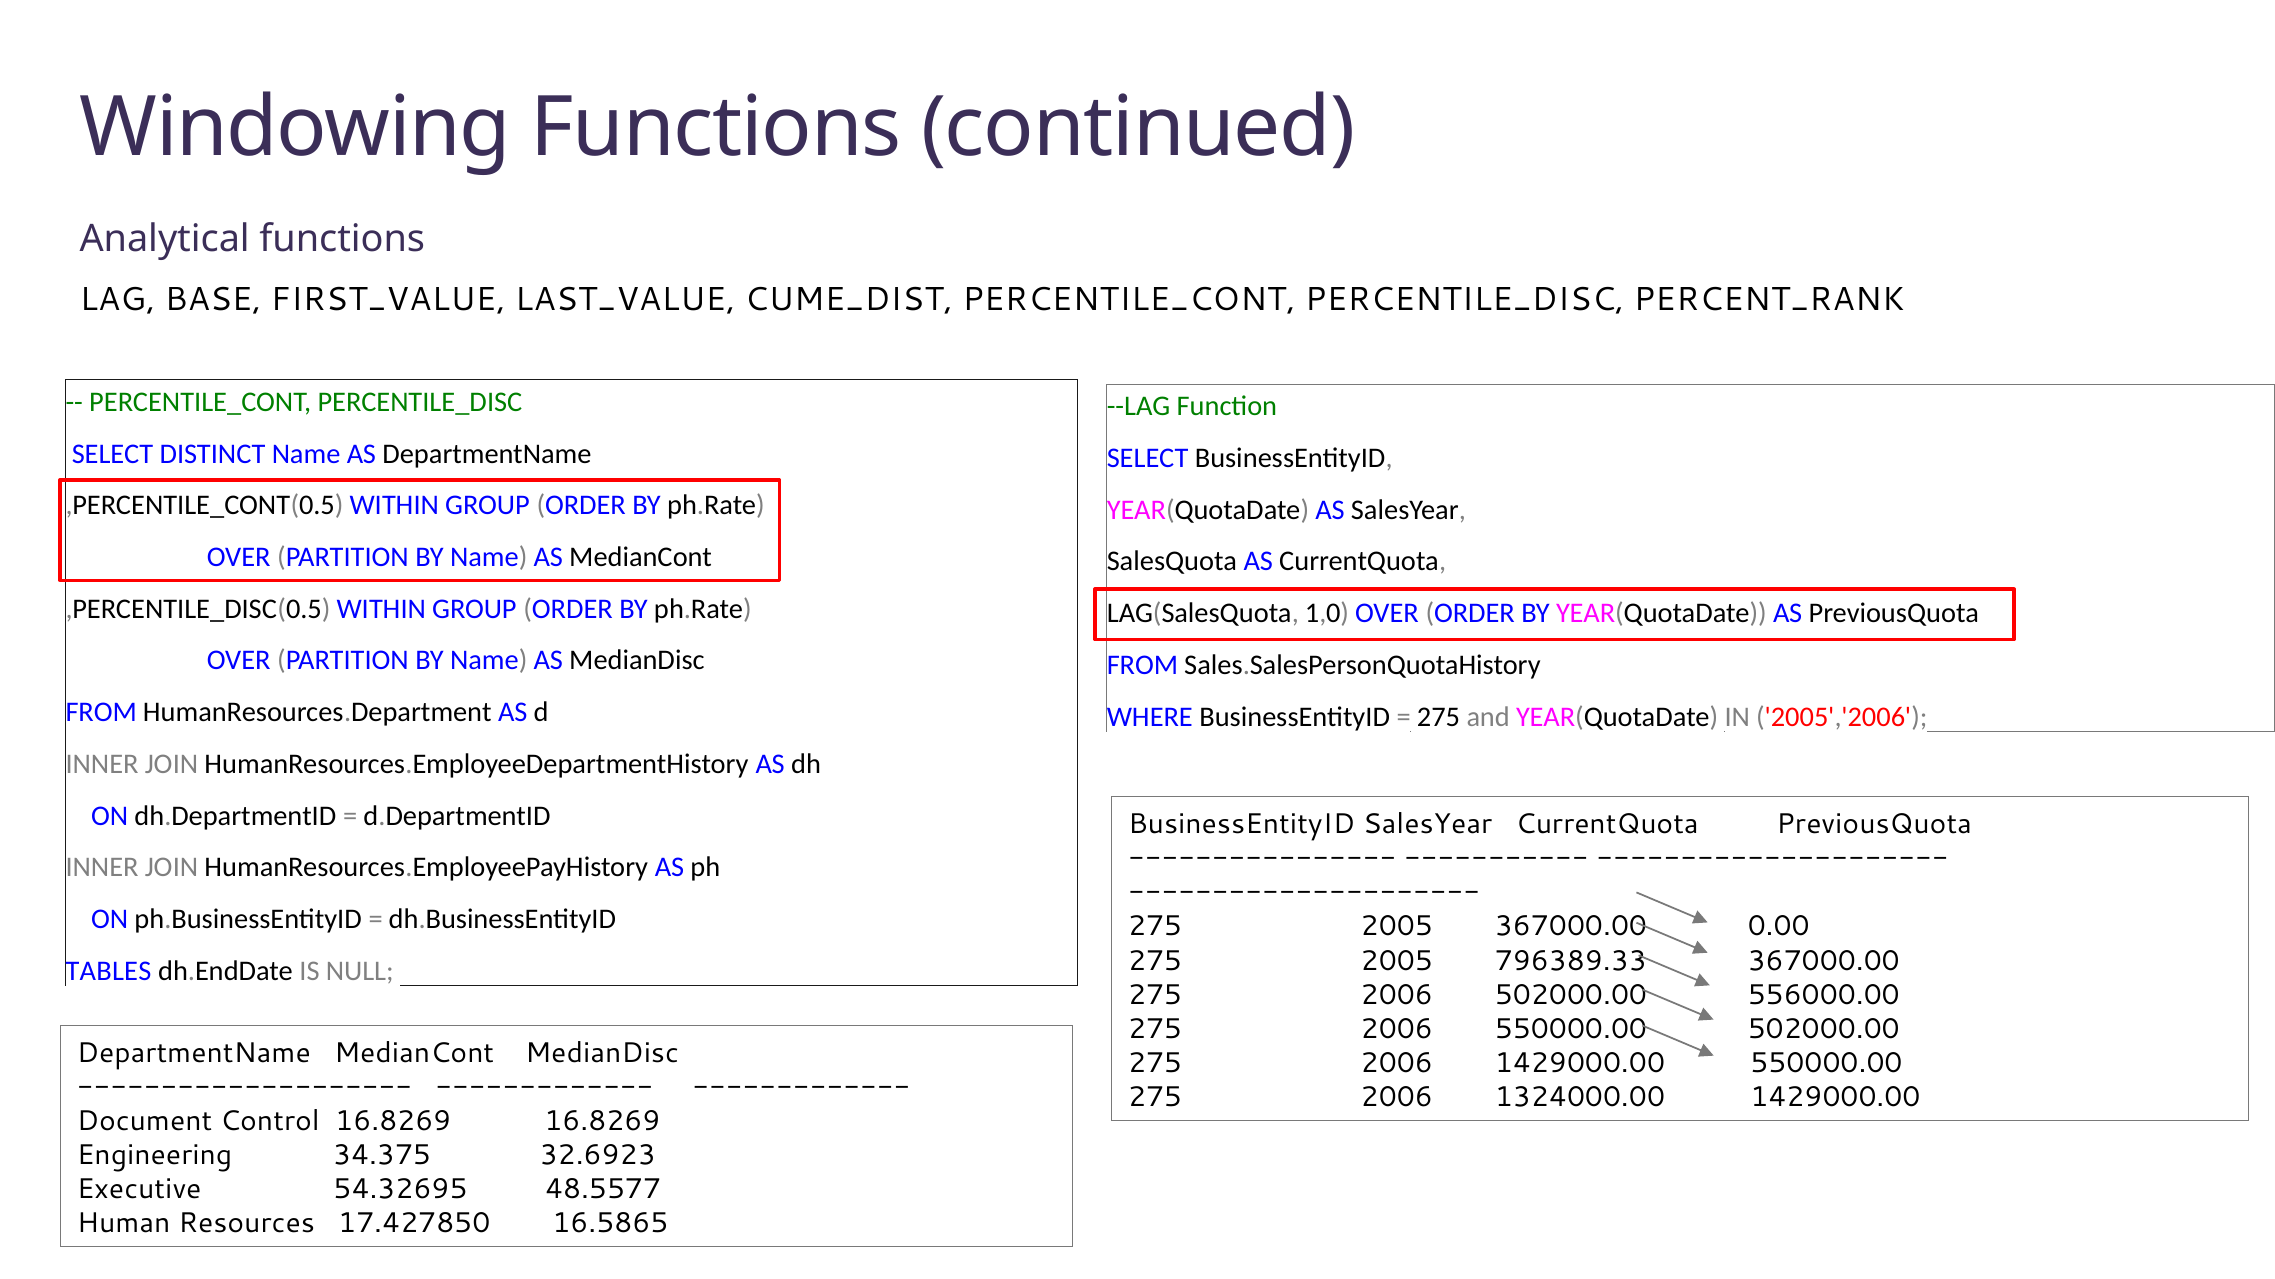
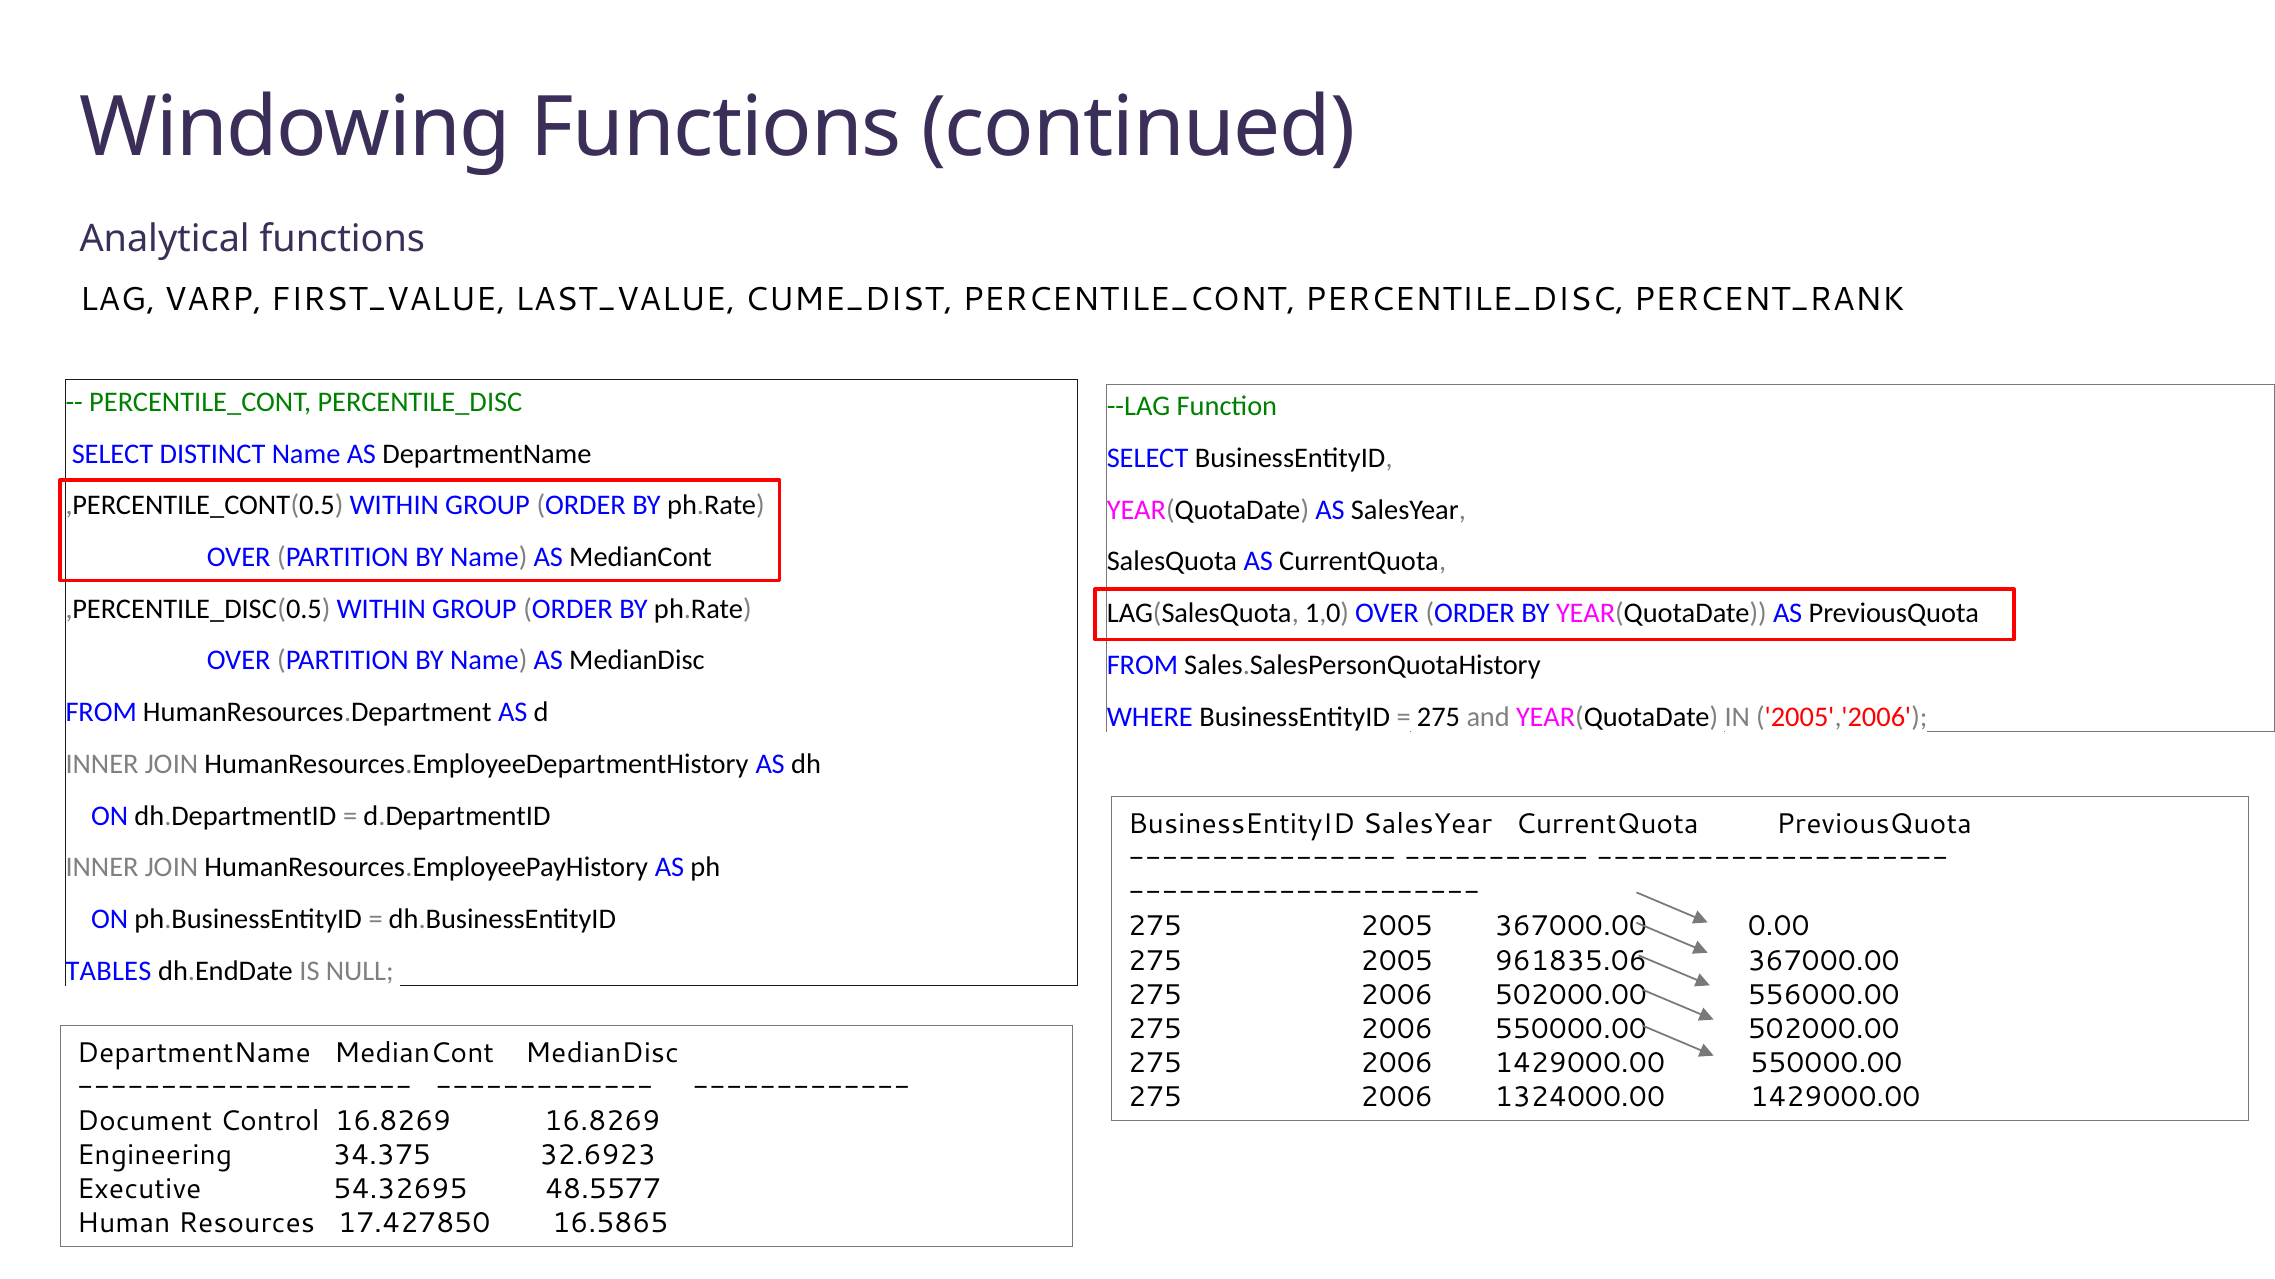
BASE: BASE -> VARP (213, 300)
796389.33: 796389.33 -> 961835.06 (1571, 961)
